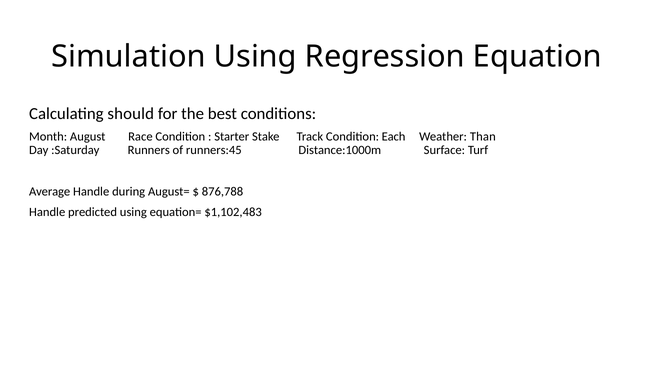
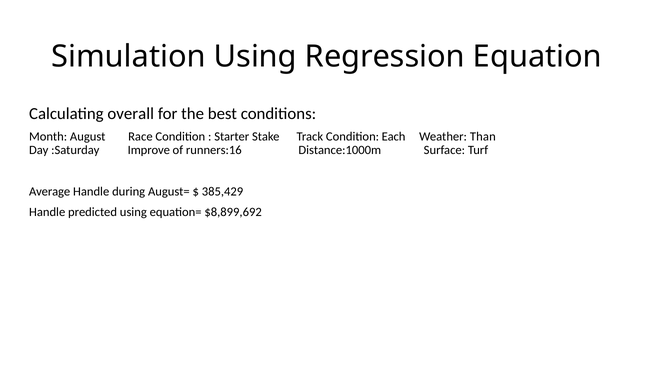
should: should -> overall (131, 114)
Runners: Runners -> Improve (149, 150)
runners:45: runners:45 -> runners:16 (214, 150)
876,788: 876,788 -> 385,429 (222, 192)
$1,102,483: $1,102,483 -> $8,899,692 (233, 212)
